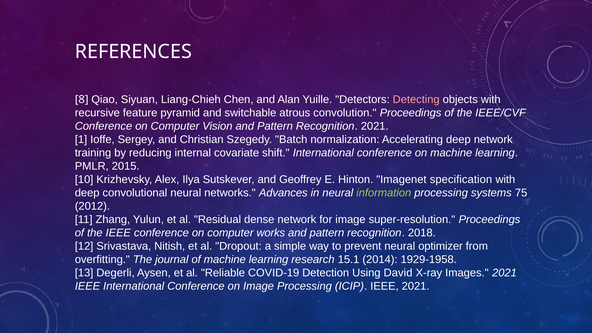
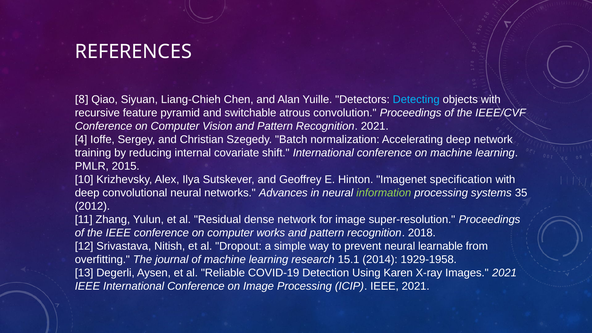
Detecting colour: pink -> light blue (416, 100)
1: 1 -> 4 (81, 140)
75: 75 -> 35 (521, 193)
optimizer: optimizer -> learnable (441, 246)
David: David -> Karen (398, 273)
